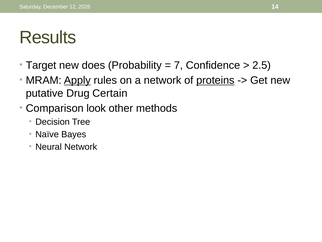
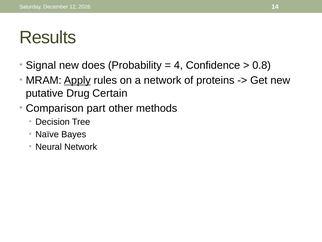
Target: Target -> Signal (41, 65)
7: 7 -> 4 (178, 65)
2.5: 2.5 -> 0.8 (262, 65)
proteins underline: present -> none (215, 80)
look: look -> part (96, 108)
